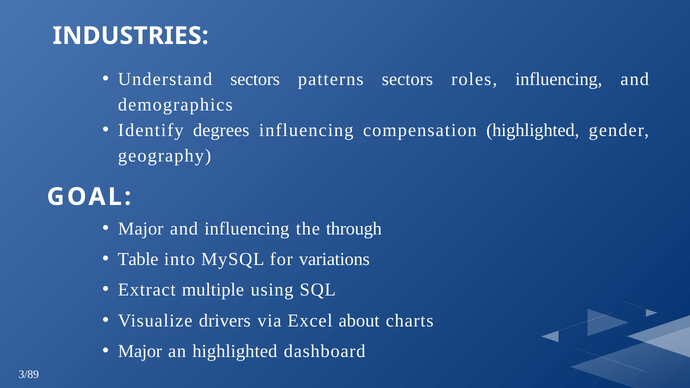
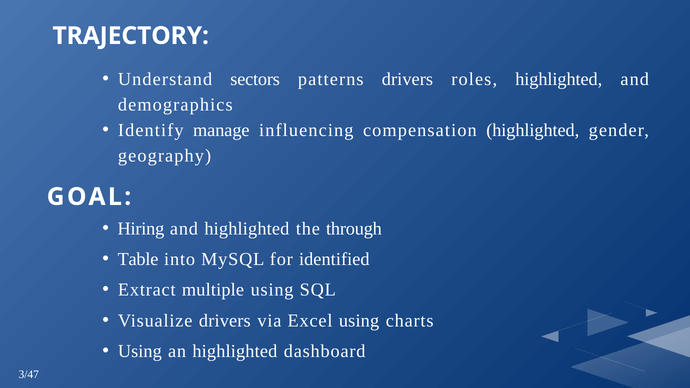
INDUSTRIES: INDUSTRIES -> TRAJECTORY (131, 36)
patterns sectors: sectors -> drivers (407, 79)
roles influencing: influencing -> highlighted (559, 79)
degrees: degrees -> manage (221, 130)
Major: Major -> Hiring (141, 229)
and influencing: influencing -> highlighted (247, 229)
variations: variations -> identified (334, 259)
Excel about: about -> using (359, 321)
Major: Major -> Using (140, 351)
3/89: 3/89 -> 3/47 (29, 374)
